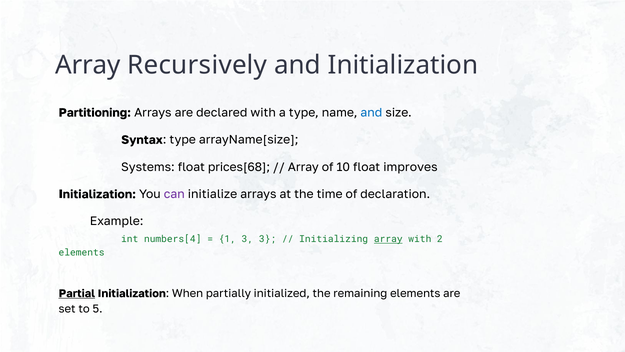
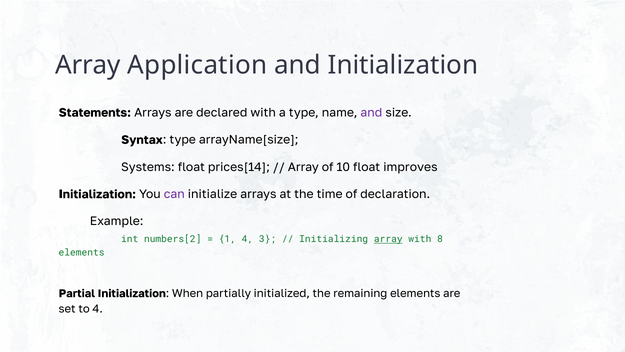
Recursively: Recursively -> Application (197, 65)
Partitioning: Partitioning -> Statements (95, 112)
and colour: blue -> purple (371, 112)
prices[68: prices[68 -> prices[14 (239, 167)
numbers[4: numbers[4 -> numbers[2 (173, 239)
1 3: 3 -> 4 (247, 239)
2: 2 -> 8 (440, 239)
Partial underline: present -> none (77, 293)
to 5: 5 -> 4 (98, 309)
